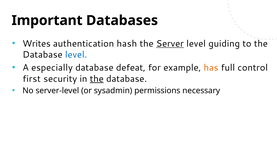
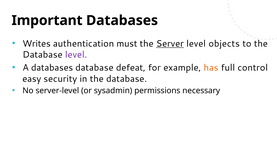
hash: hash -> must (127, 44)
guiding: guiding -> objects (224, 44)
level colour: blue -> purple (76, 55)
A especially: especially -> databases (52, 68)
first: first -> easy (32, 79)
the underline: present -> none (97, 79)
